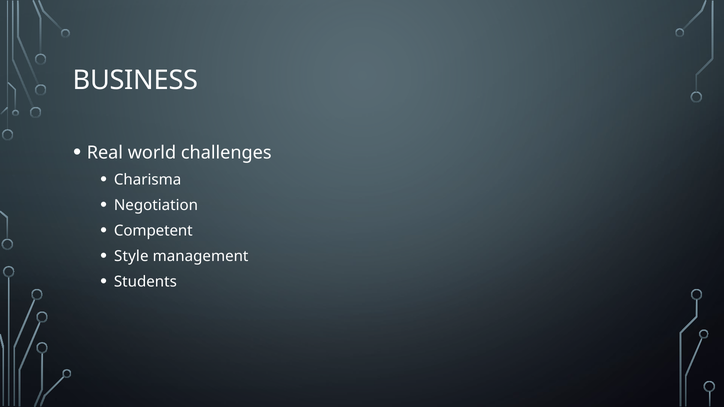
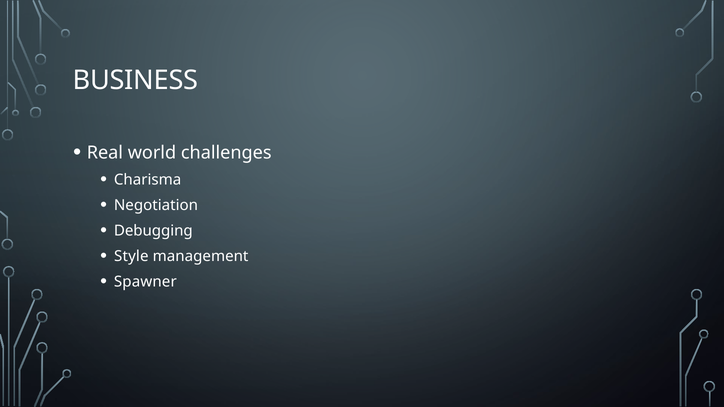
Competent: Competent -> Debugging (153, 231)
Students: Students -> Spawner (145, 282)
